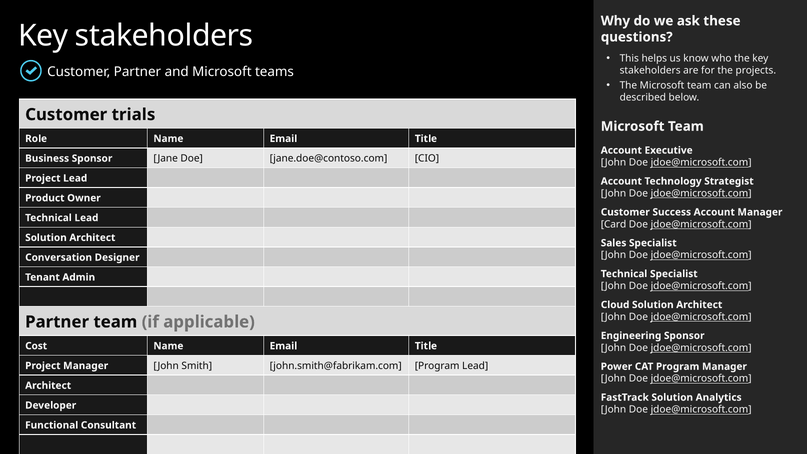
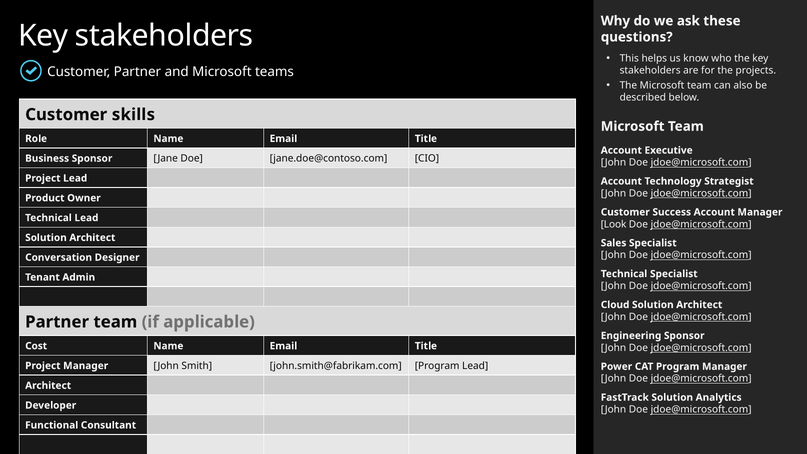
trials: trials -> skills (133, 115)
Card: Card -> Look (614, 224)
